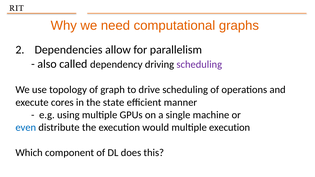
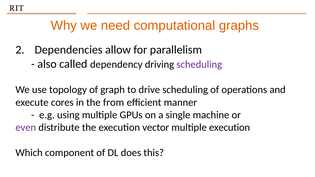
state: state -> from (114, 102)
even colour: blue -> purple (26, 128)
would: would -> vector (156, 128)
